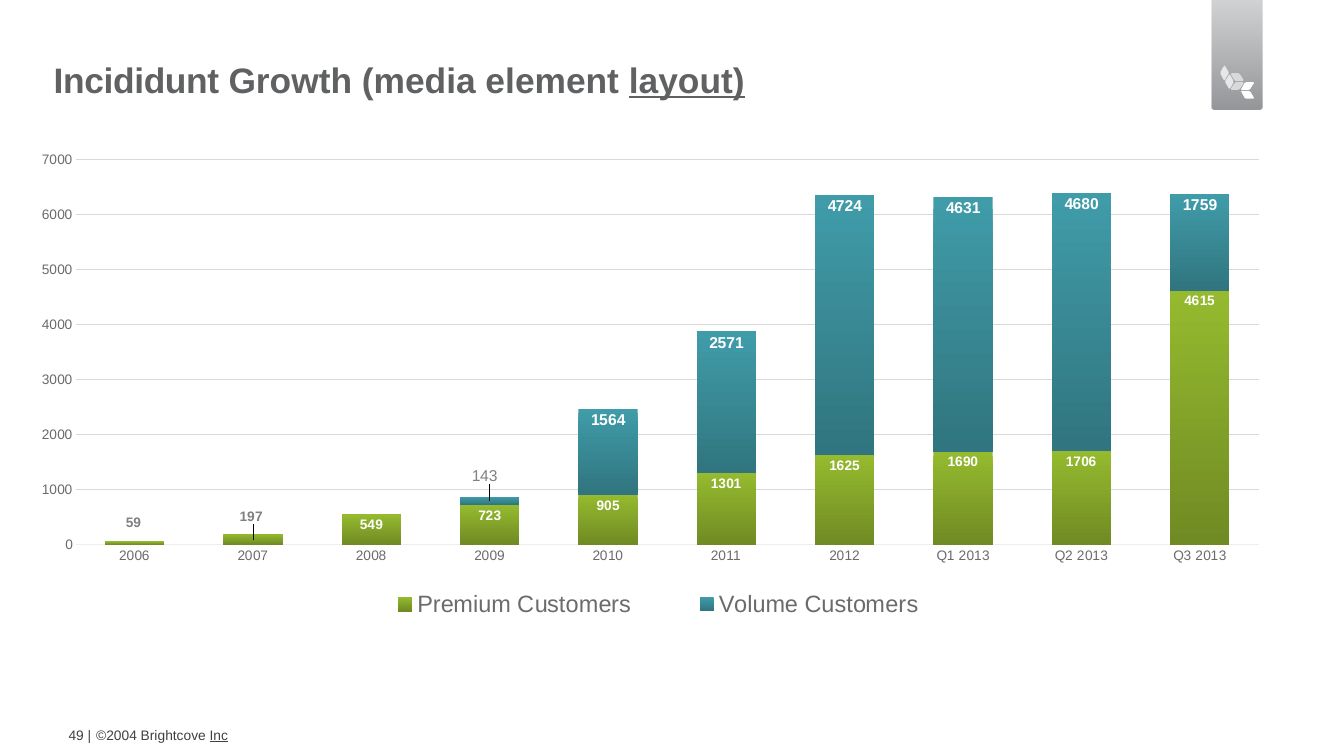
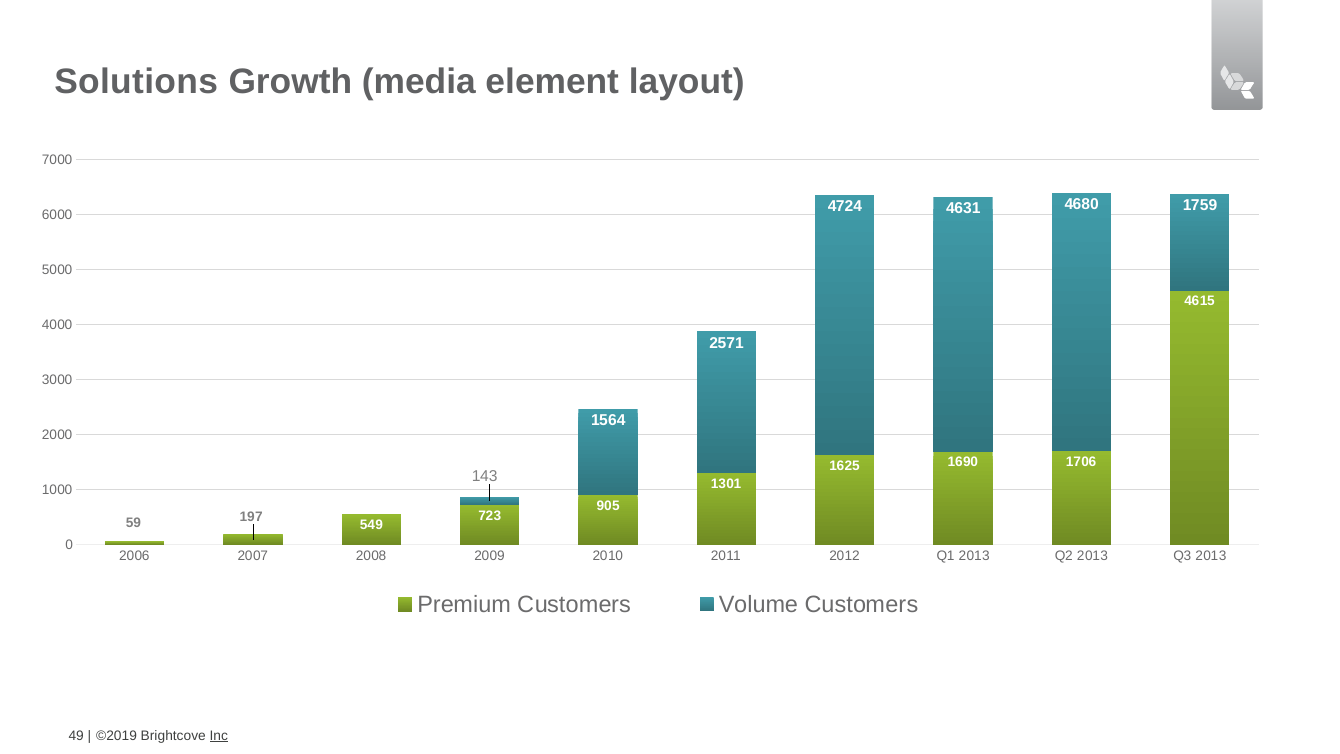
Incididunt: Incididunt -> Solutions (136, 82)
layout underline: present -> none (687, 82)
©2004: ©2004 -> ©2019 (117, 736)
